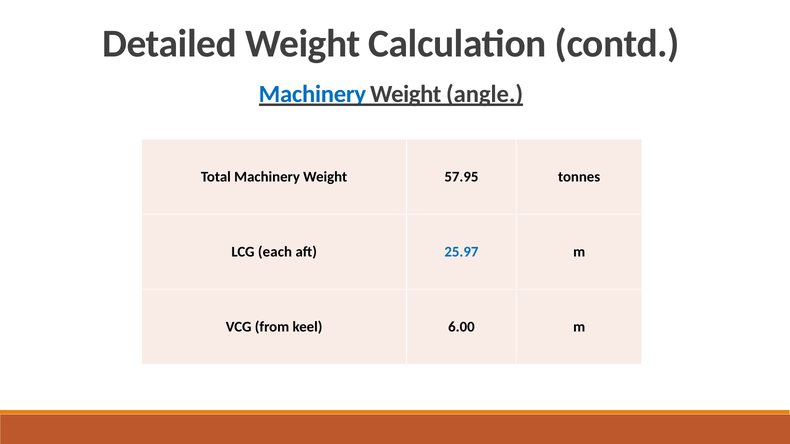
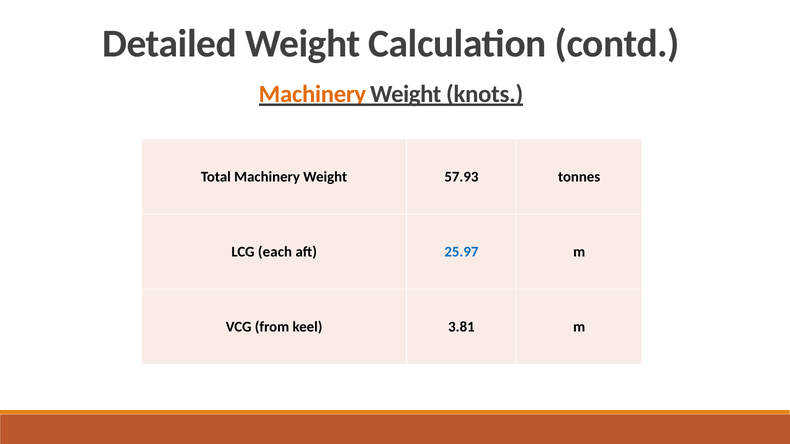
Machinery colour: blue -> orange (312, 94)
angle: angle -> knots (485, 94)
57.95: 57.95 -> 57.93 (461, 177)
6.00: 6.00 -> 3.81 (461, 327)
